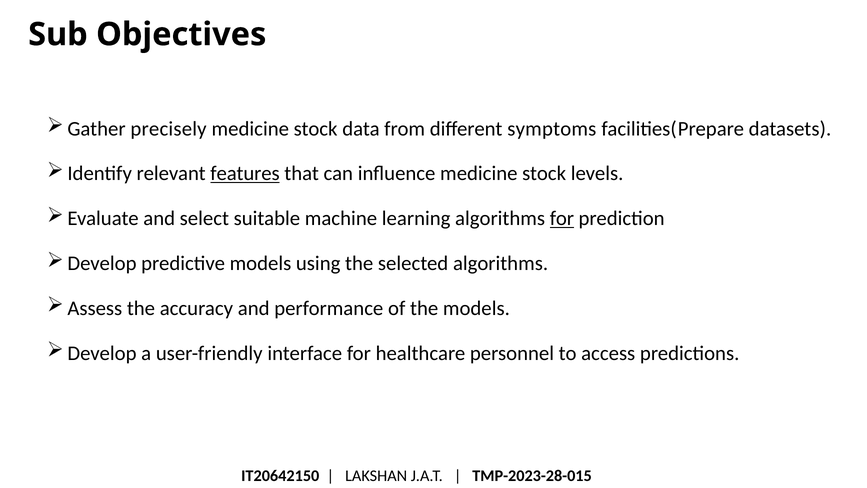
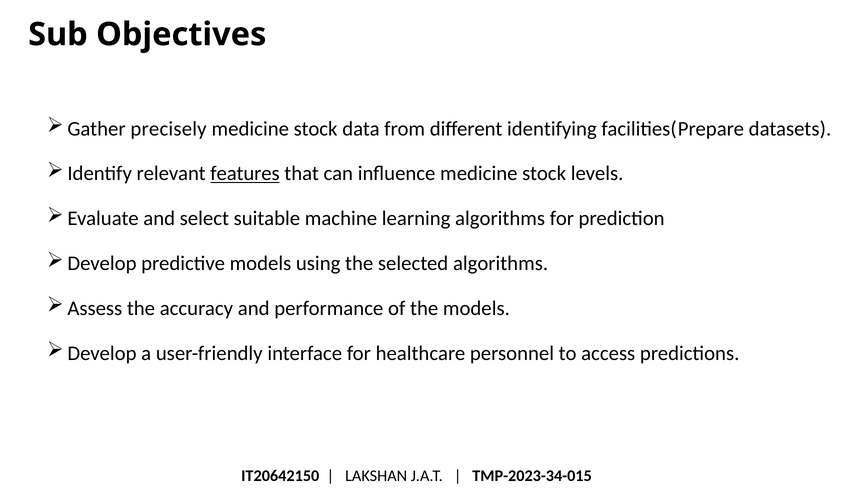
symptoms: symptoms -> identifying (552, 129)
for underline: present -> none (562, 218)
TMP-2023-28-015: TMP-2023-28-015 -> TMP-2023-34-015 (532, 476)
